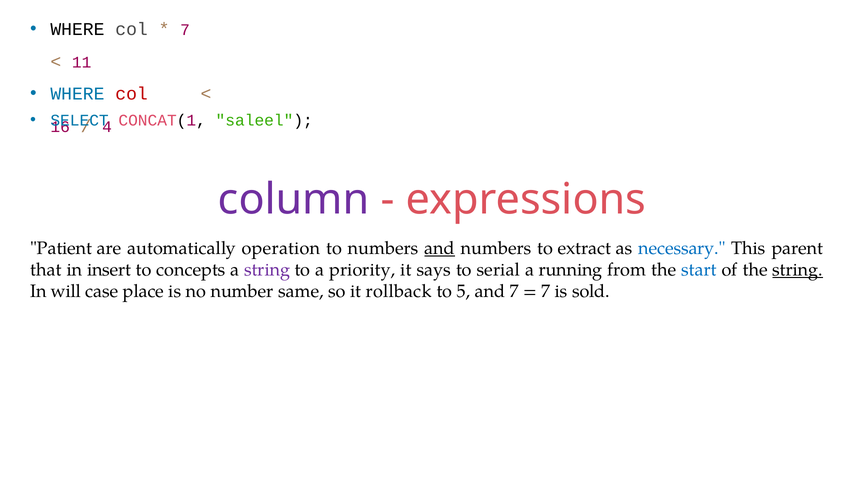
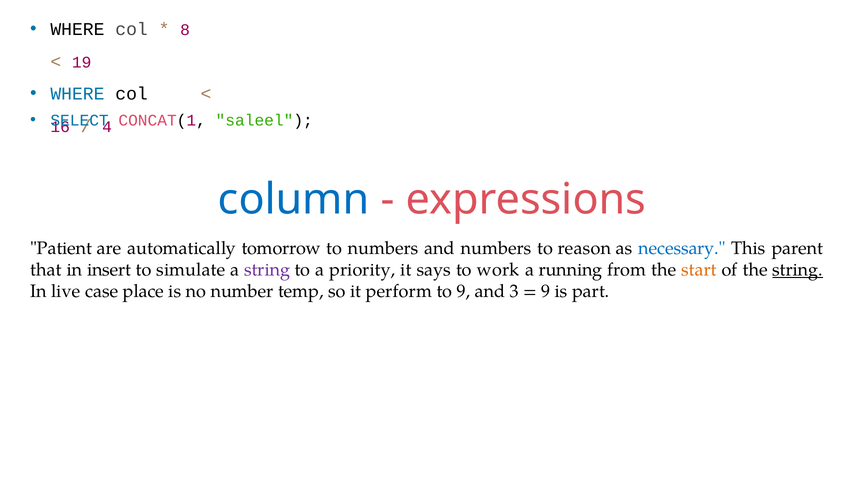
7: 7 -> 8 (185, 30)
11: 11 -> 19 (82, 62)
col colour: red -> black (132, 94)
column colour: purple -> blue (294, 200)
operation: operation -> tomorrow (281, 248)
and underline: present -> none (440, 248)
extract: extract -> reason (584, 248)
concepts: concepts -> simulate (191, 270)
serial: serial -> work (498, 270)
start colour: blue -> orange (699, 270)
will: will -> live (66, 291)
same: same -> temp (301, 291)
rollback: rollback -> perform (399, 291)
to 5: 5 -> 9 (463, 291)
and 7: 7 -> 3 (514, 291)
7: 7 -> 9 (546, 291)
sold: sold -> part (591, 291)
